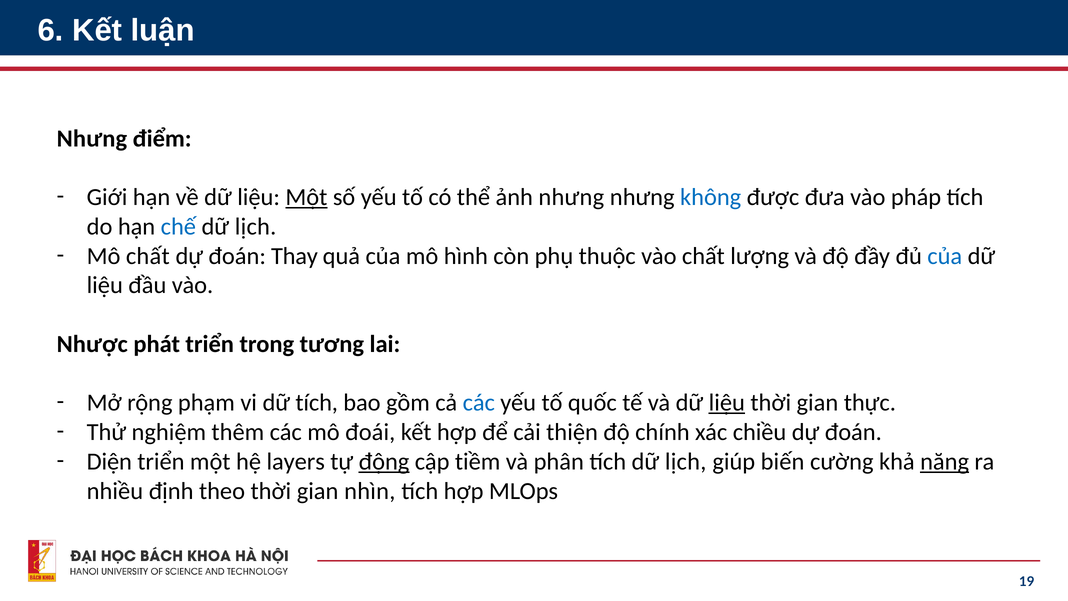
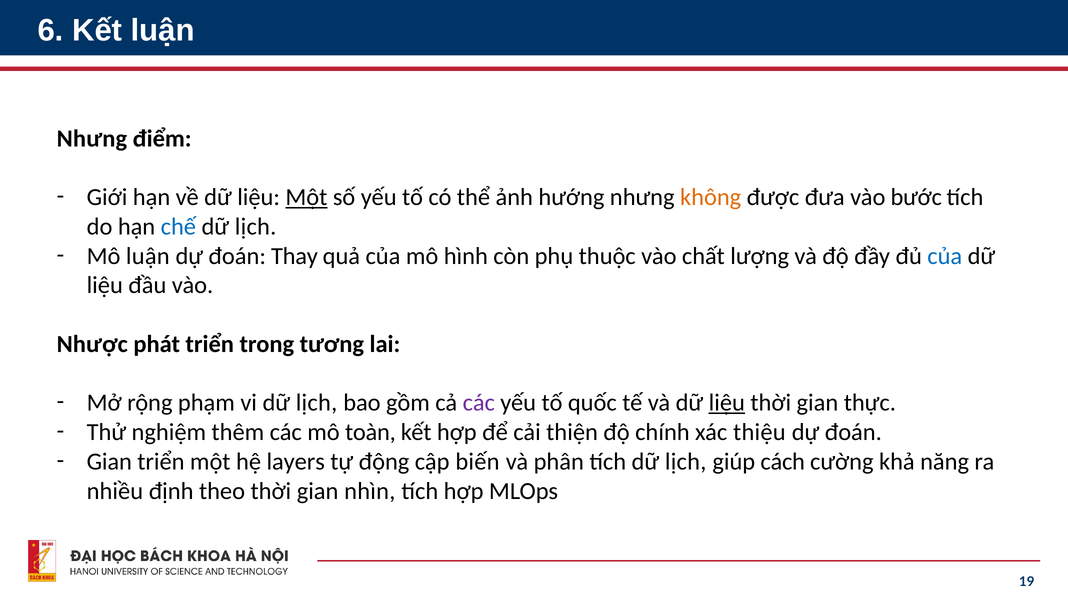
ảnh nhưng: nhưng -> hướng (571, 197)
không colour: blue -> orange (711, 197)
pháp: pháp -> bước (916, 197)
Mô chất: chất -> luận (148, 256)
vi dữ tích: tích -> lịch (316, 403)
các colour: blue -> purple (479, 403)
đoái: đoái -> toàn (370, 432)
chiều: chiều -> thiệu (759, 432)
Diện: Diện -> Gian (109, 461)
động underline: present -> none (384, 461)
tiềm: tiềm -> biến (477, 461)
biến: biến -> cách (783, 461)
năng underline: present -> none (945, 461)
